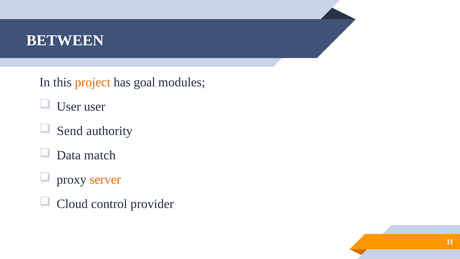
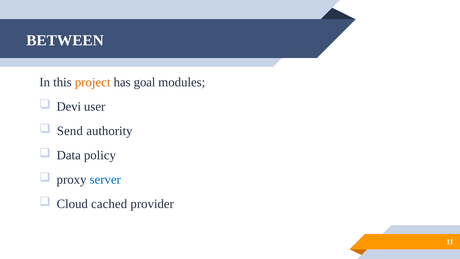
User: User -> Devi (69, 107)
match: match -> policy (100, 155)
server colour: orange -> blue (105, 179)
control: control -> cached (109, 204)
